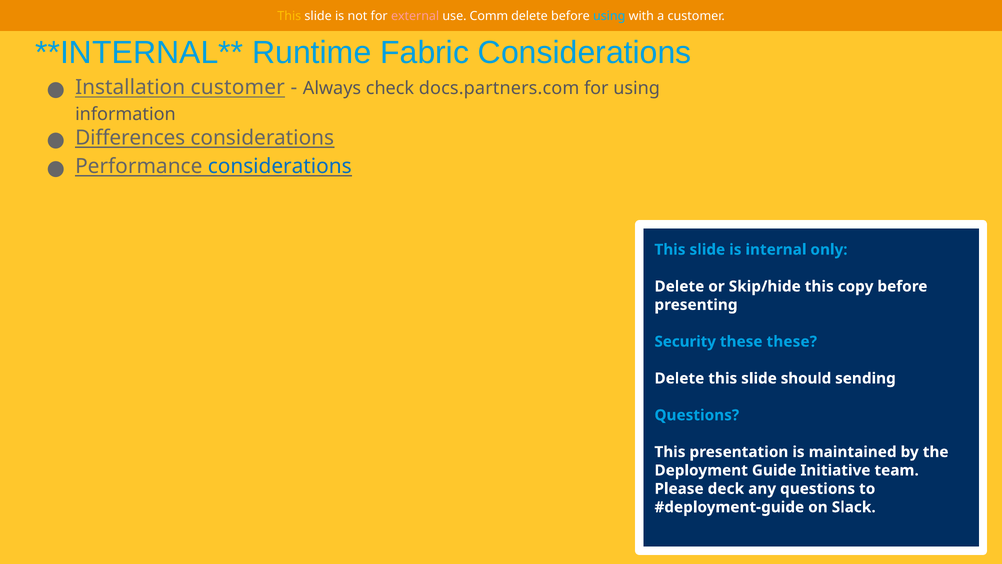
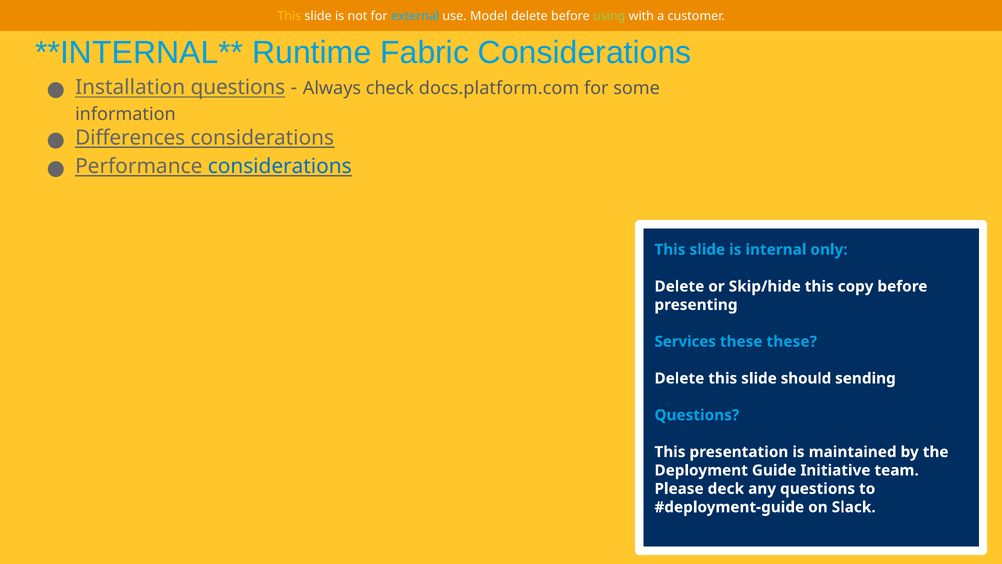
external colour: pink -> light blue (415, 16)
Comm: Comm -> Model (489, 16)
using colour: light blue -> light green (609, 16)
Installation customer: customer -> questions (238, 87)
docs.partners.com: docs.partners.com -> docs.platform.com (499, 88)
for using: using -> some (637, 88)
Security: Security -> Services (685, 341)
